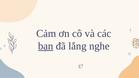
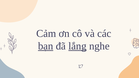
lắng underline: none -> present (77, 46)
